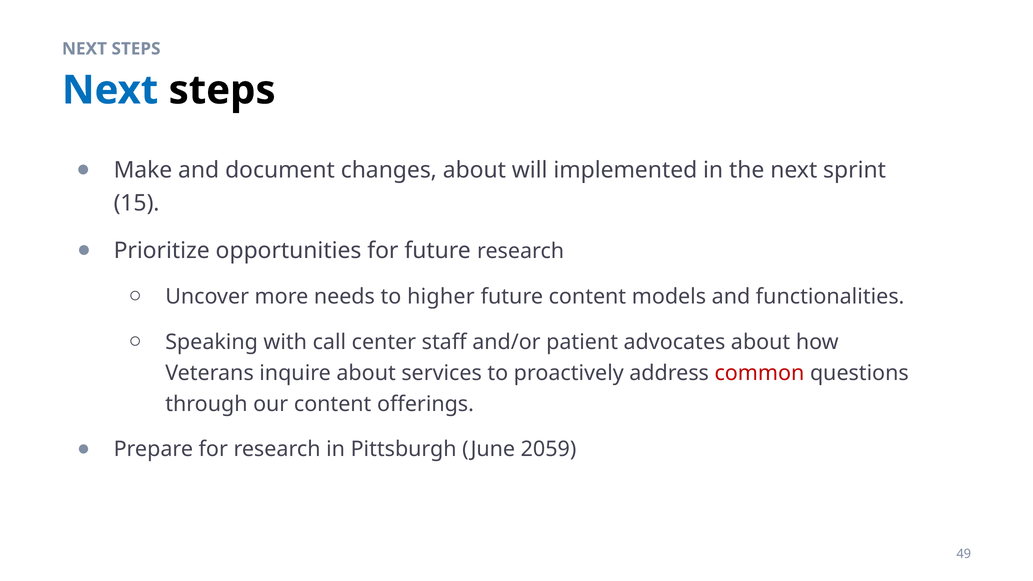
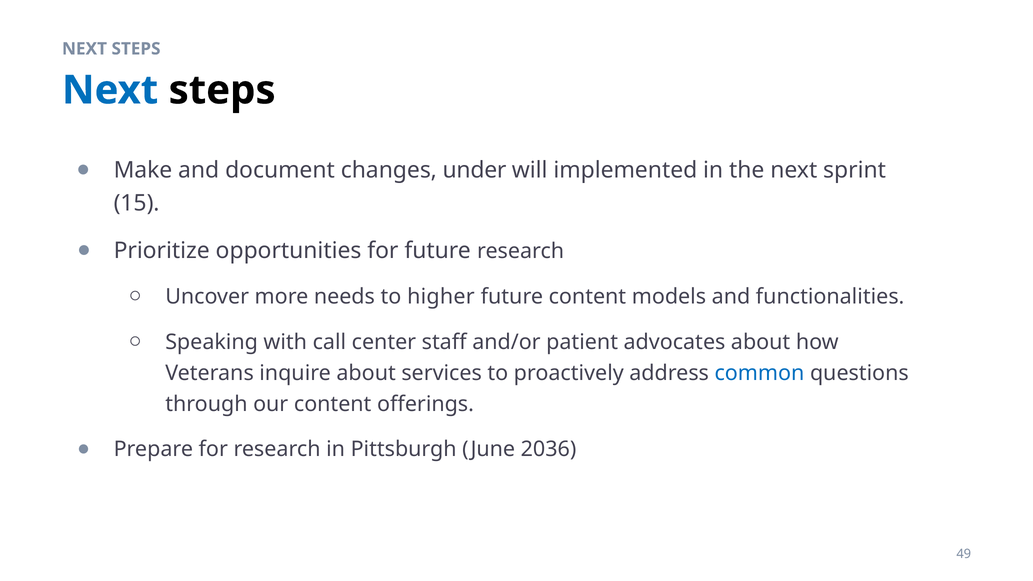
changes about: about -> under (474, 170)
common colour: red -> blue (759, 373)
2059: 2059 -> 2036 (549, 449)
